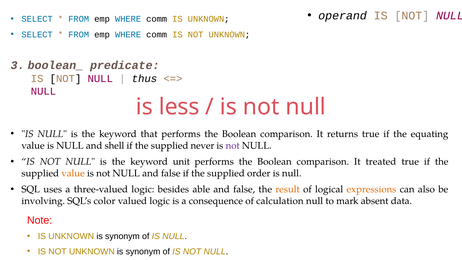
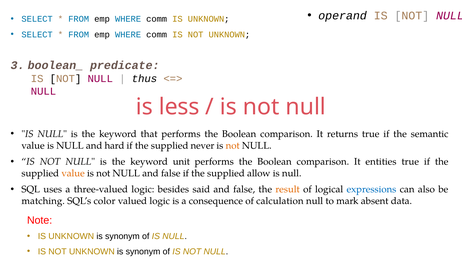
equating: equating -> semantic (430, 134)
shell: shell -> hard (114, 146)
not colour: purple -> orange (233, 146)
treated: treated -> entities (381, 162)
order: order -> allow (259, 173)
able: able -> said (201, 189)
expressions colour: orange -> blue (371, 189)
involving: involving -> matching (43, 201)
